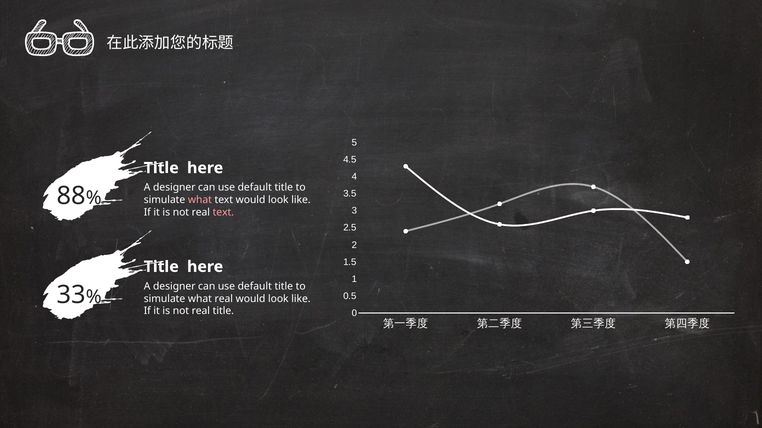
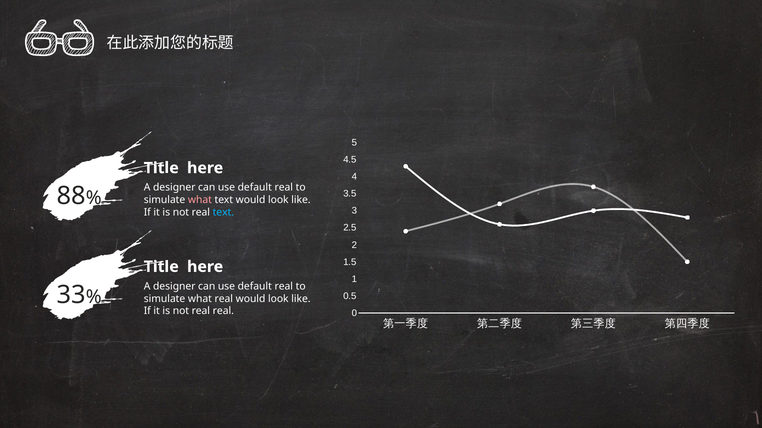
title: title -> real (284, 188)
text colour: pink -> light blue (223, 213)
title: title -> real (284, 287)
real title: title -> real (223, 311)
